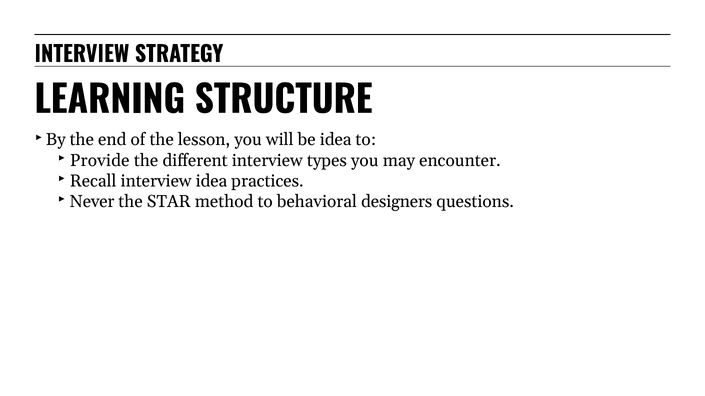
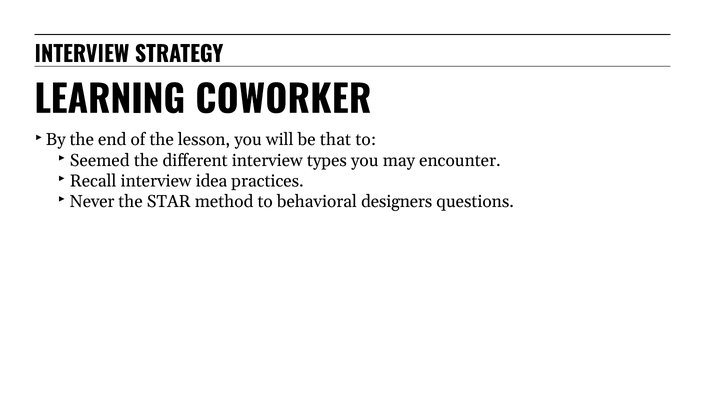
STRUCTURE: STRUCTURE -> COWORKER (283, 100)
be idea: idea -> that (335, 140)
Provide: Provide -> Seemed (100, 160)
